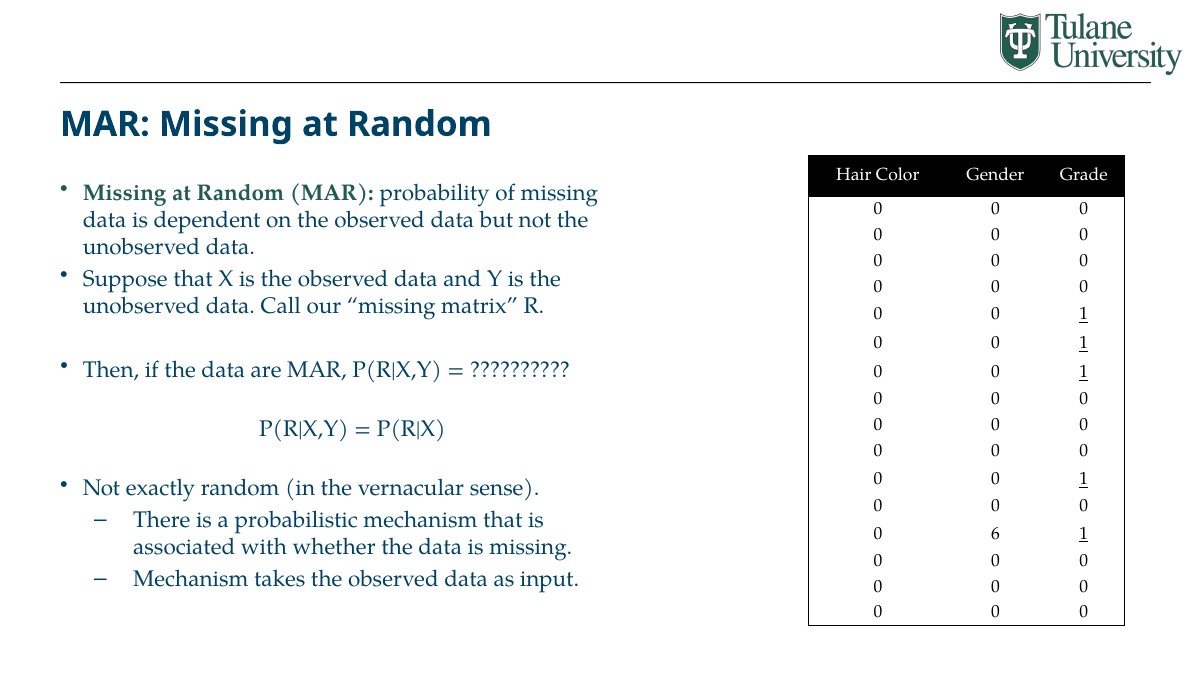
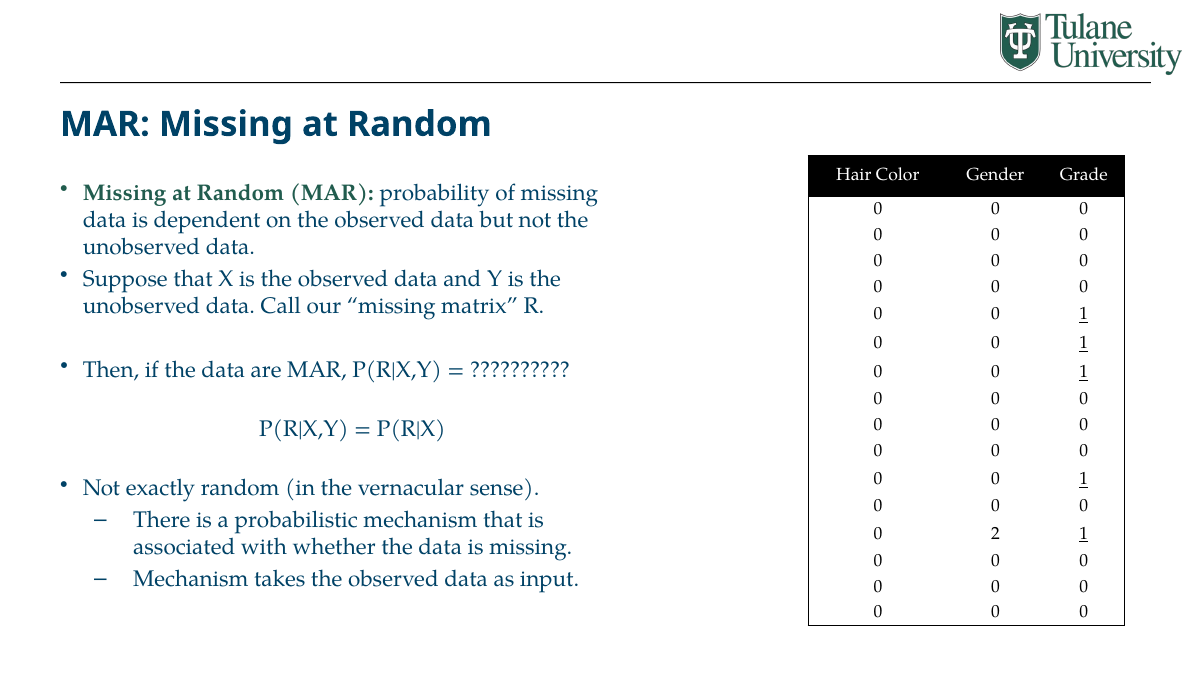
6: 6 -> 2 (996, 533)
